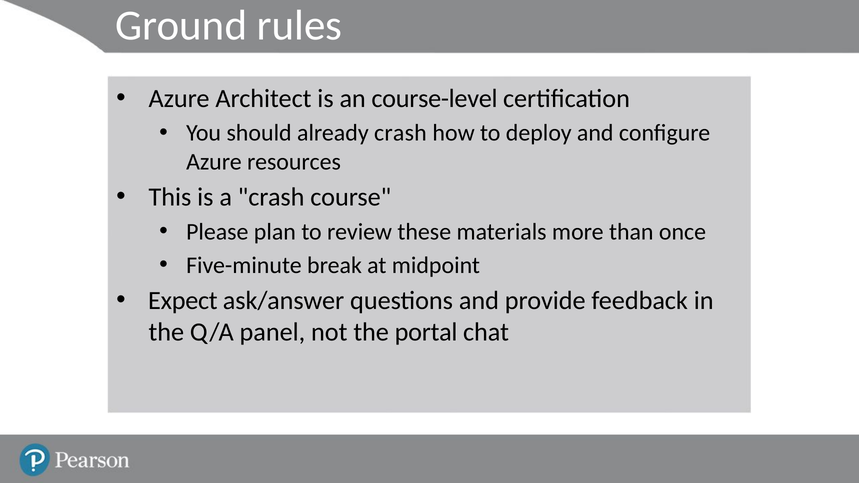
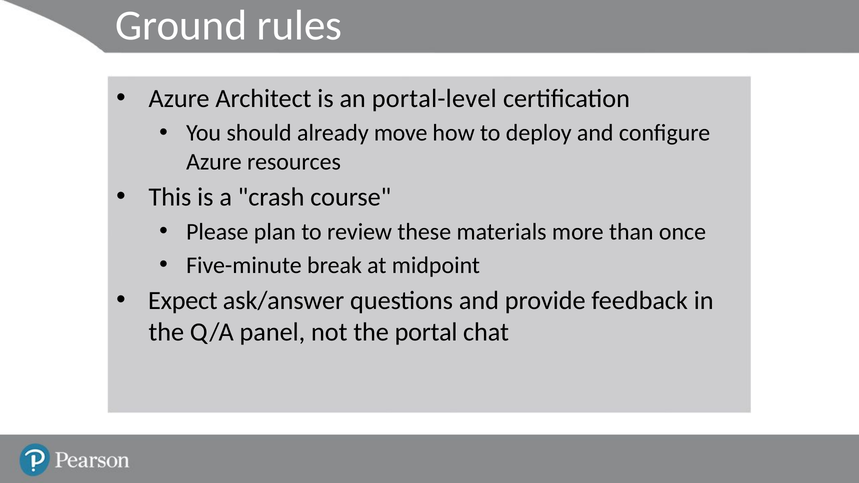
course-level: course-level -> portal-level (434, 98)
already crash: crash -> move (401, 133)
